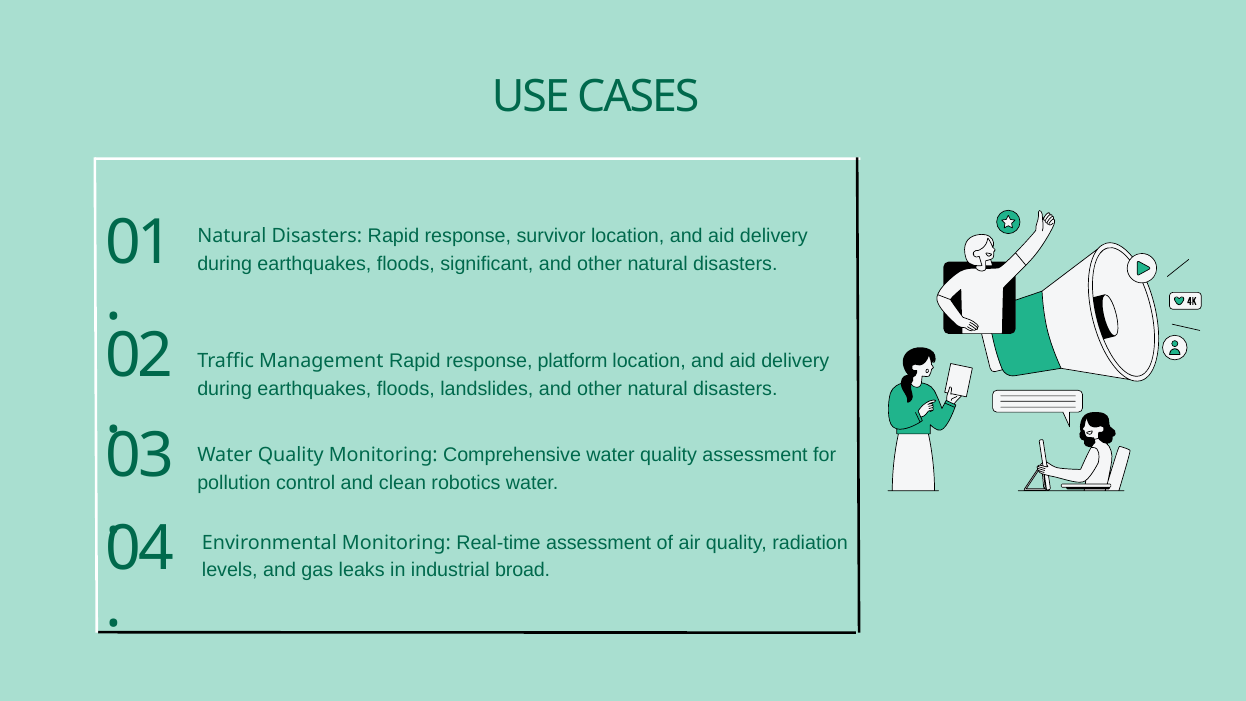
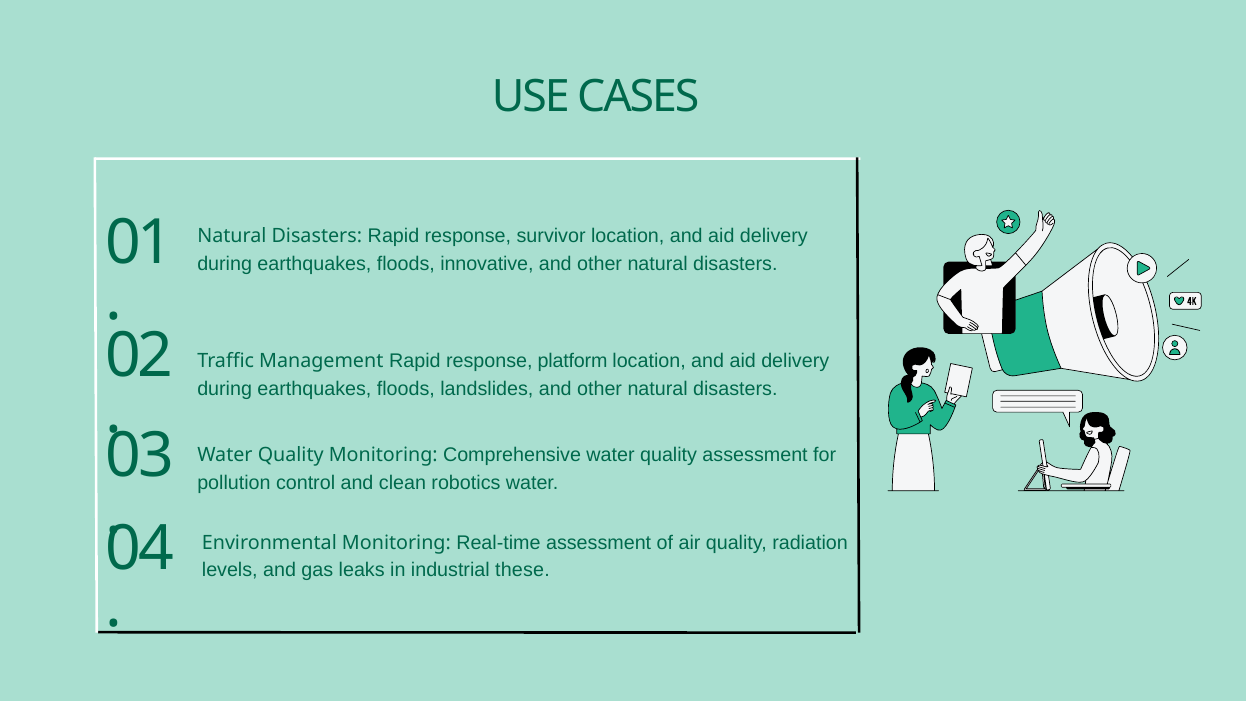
significant: significant -> innovative (487, 264)
broad: broad -> these (522, 570)
